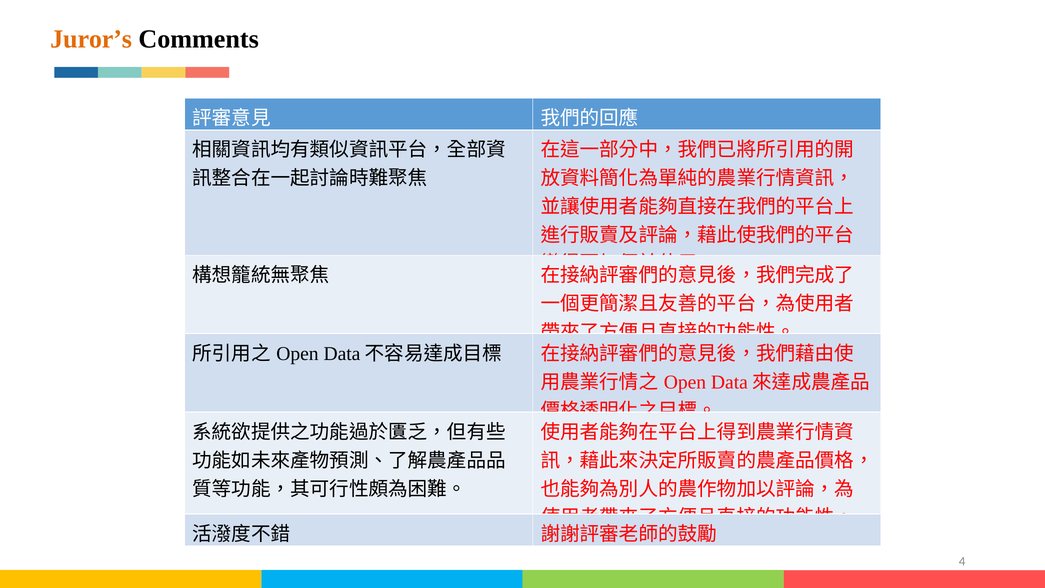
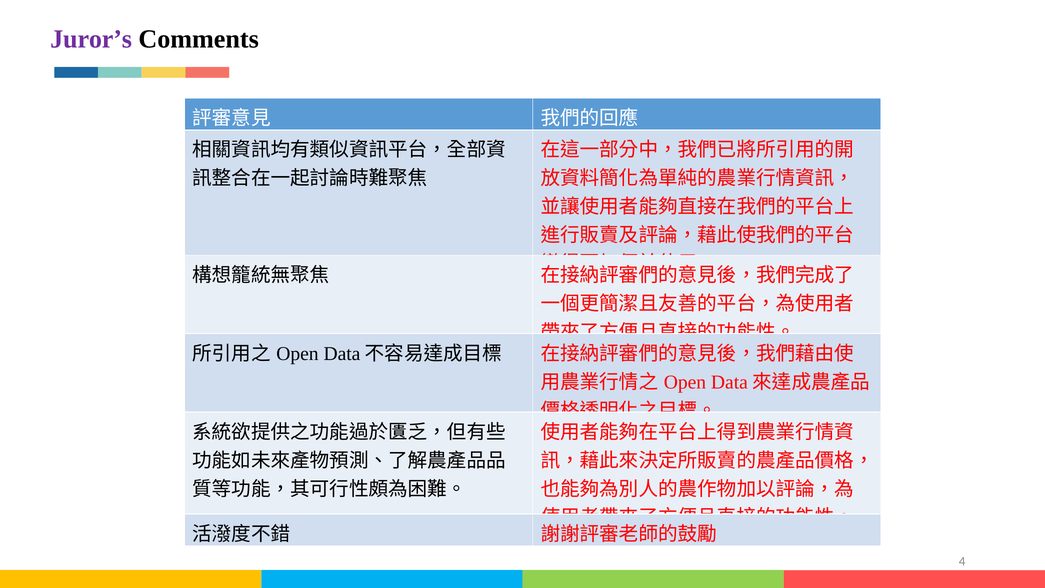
Juror’s colour: orange -> purple (91, 39)
